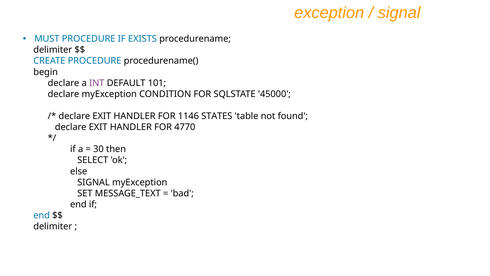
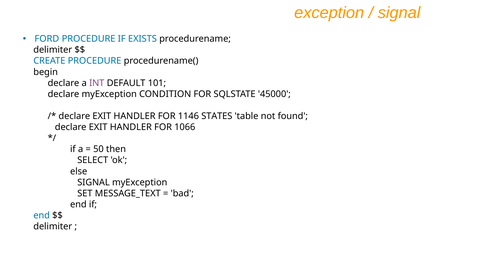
MUST: MUST -> FORD (47, 39)
4770: 4770 -> 1066 (185, 127)
30: 30 -> 50 (98, 149)
